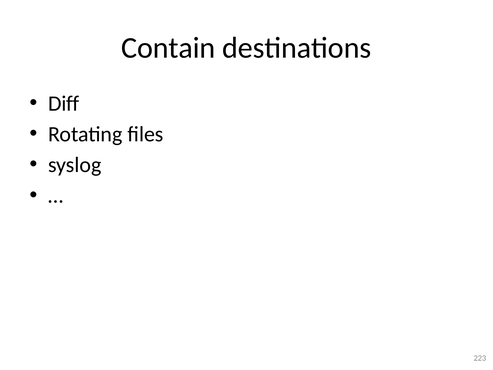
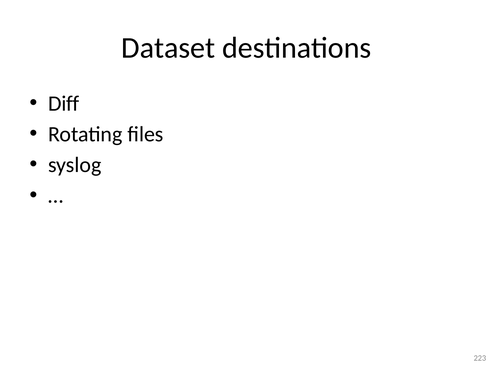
Contain: Contain -> Dataset (168, 48)
